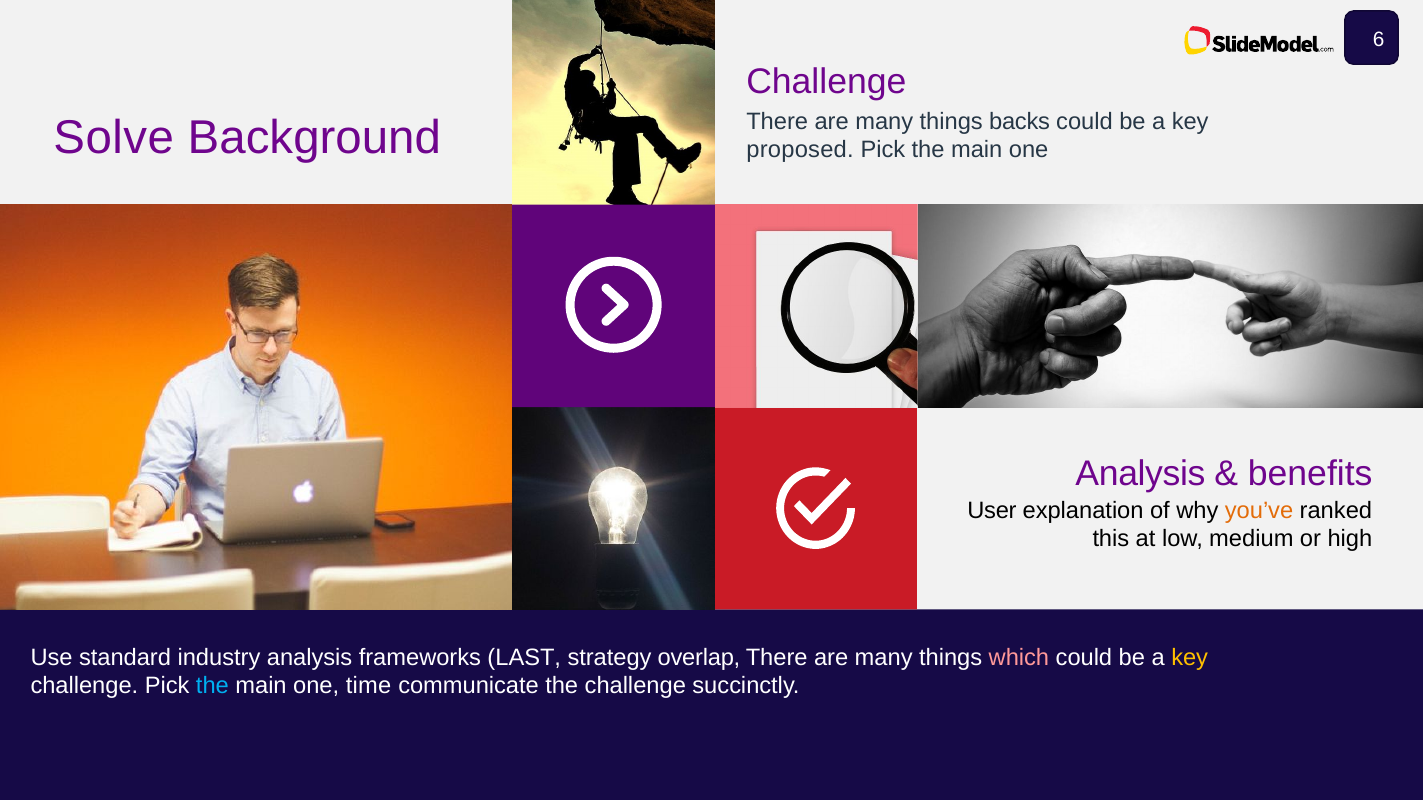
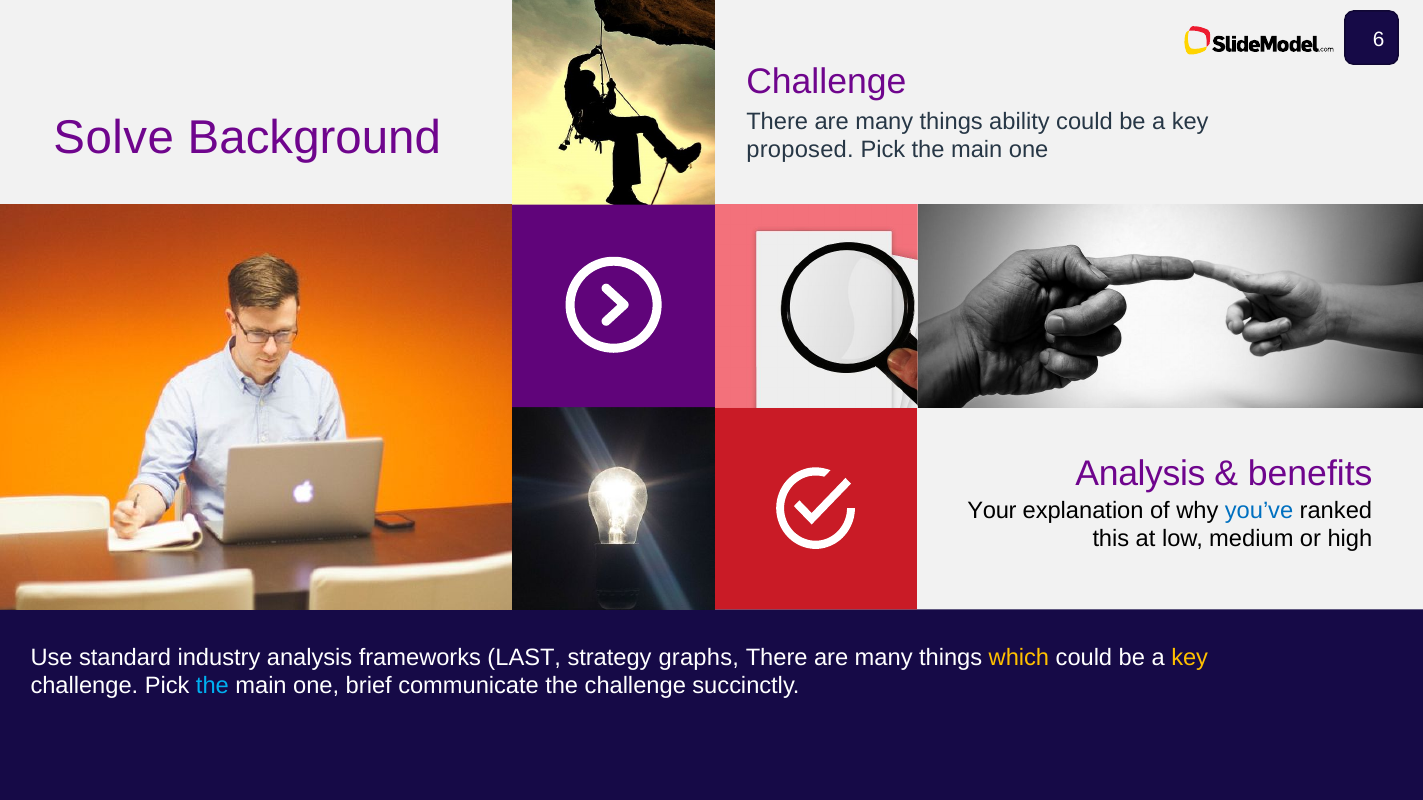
backs: backs -> ability (1019, 122)
User: User -> Your (992, 511)
you’ve colour: orange -> blue (1259, 511)
overlap: overlap -> graphs (699, 658)
which colour: pink -> yellow (1019, 658)
time: time -> brief (369, 686)
